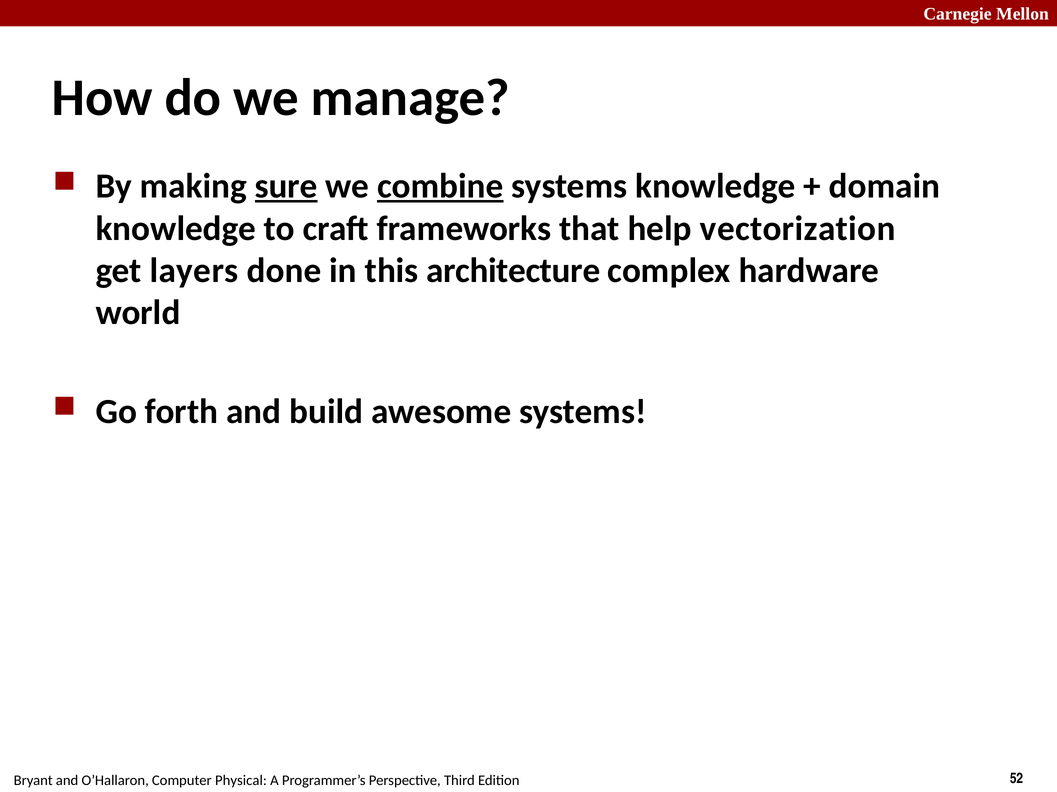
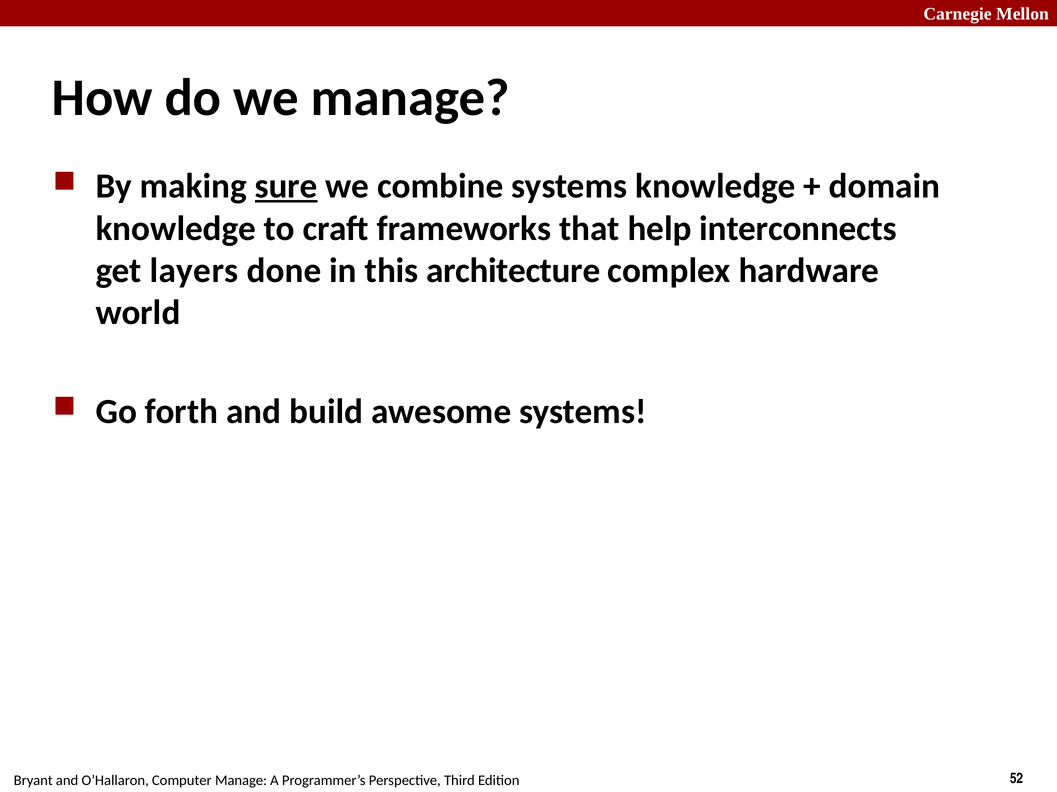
combine underline: present -> none (440, 186)
vectorization: vectorization -> interconnects (798, 229)
Physical: Physical -> Manage (241, 781)
